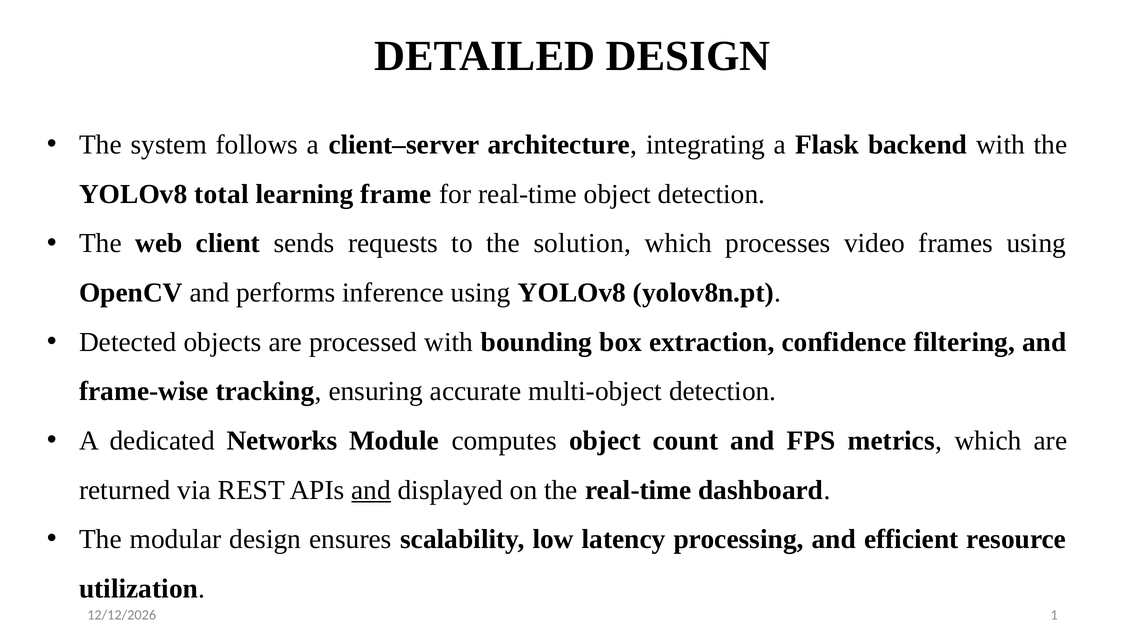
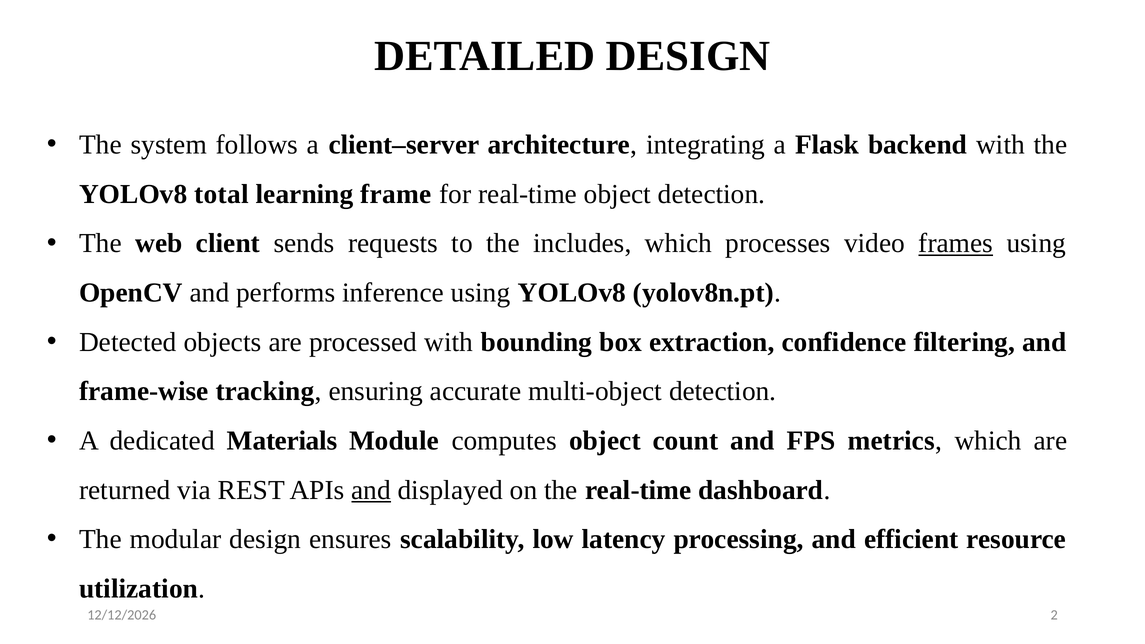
solution: solution -> includes (582, 243)
frames underline: none -> present (956, 243)
Networks: Networks -> Materials (282, 441)
1: 1 -> 2 (1054, 615)
